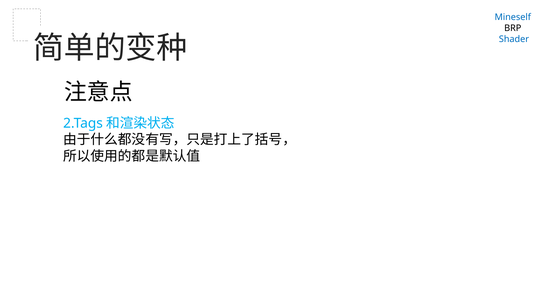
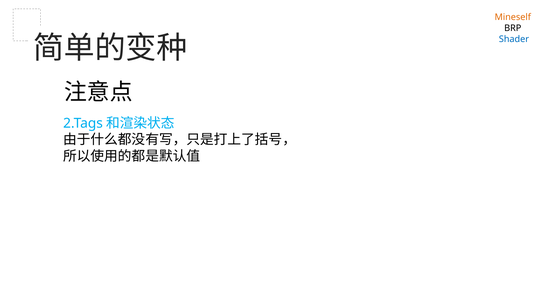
Mineself colour: blue -> orange (513, 17)
